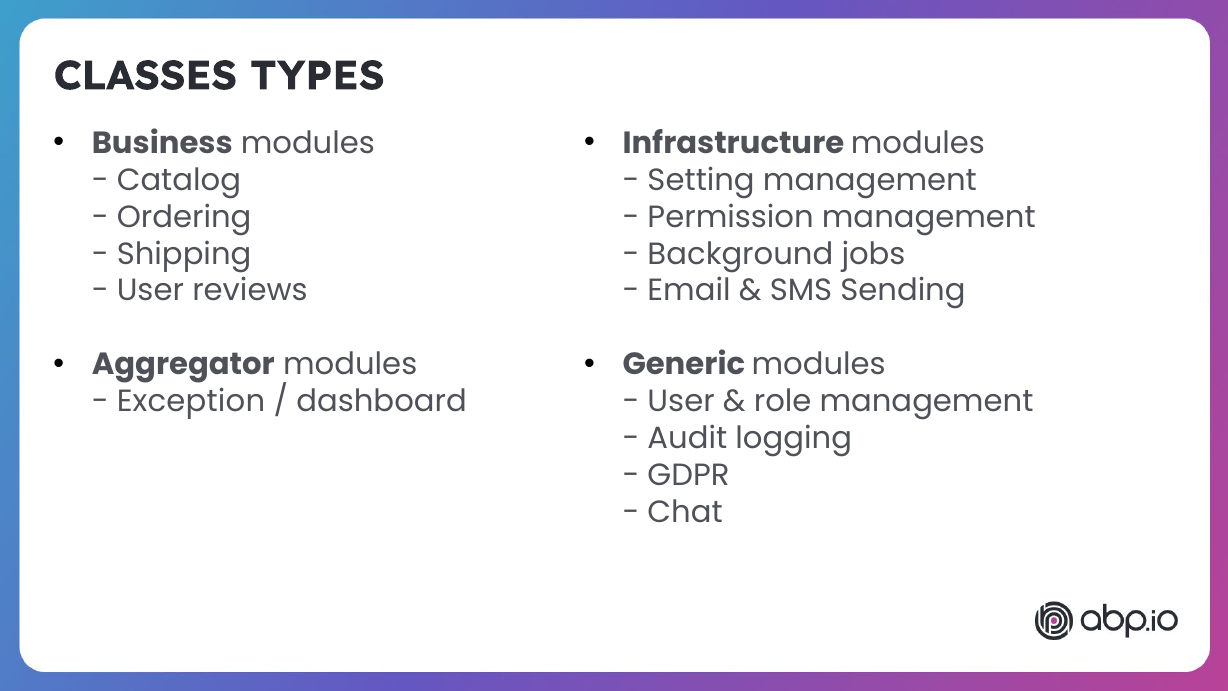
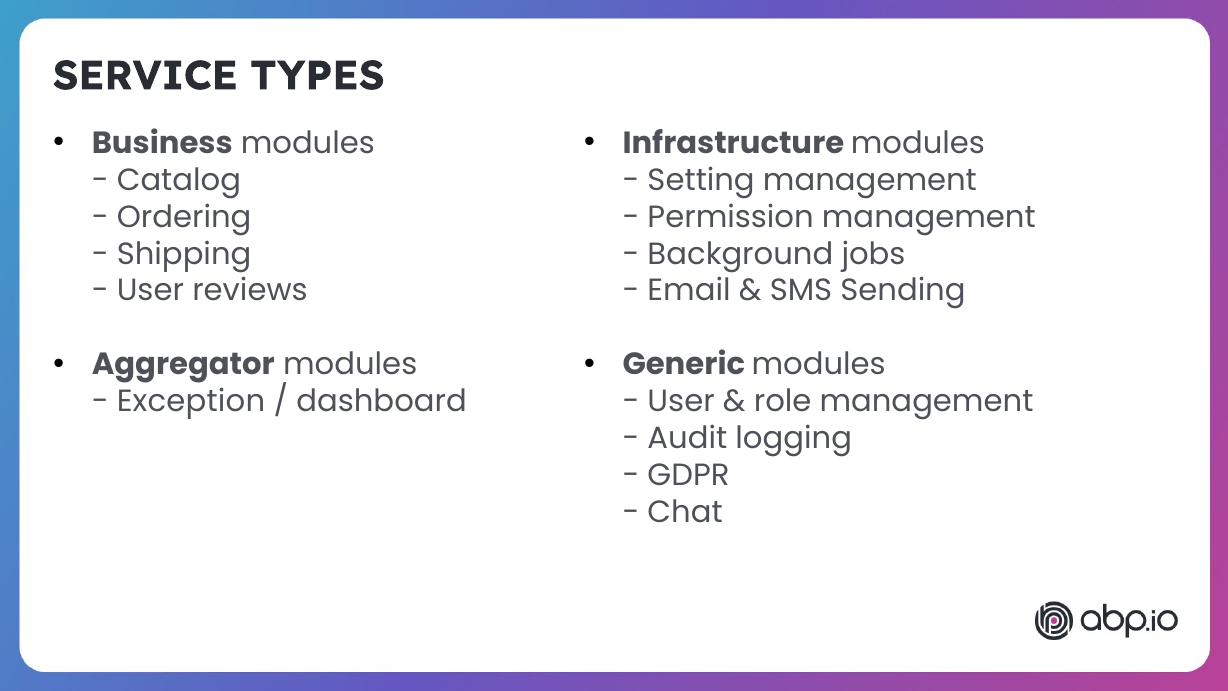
CLASSES: CLASSES -> SERVICE (145, 76)
